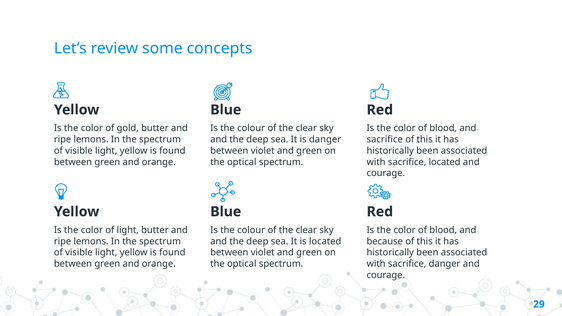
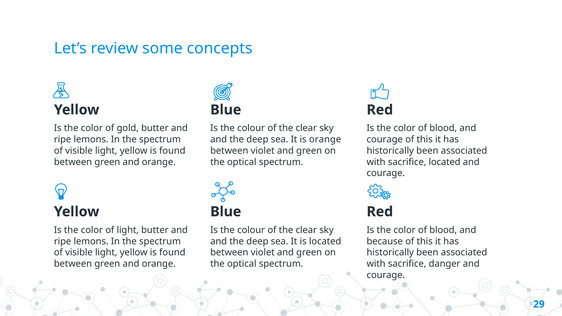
is danger: danger -> orange (325, 140)
sacrifice: sacrifice -> courage (385, 140)
